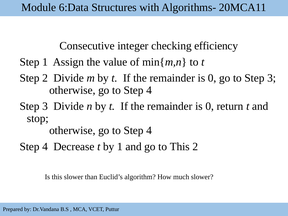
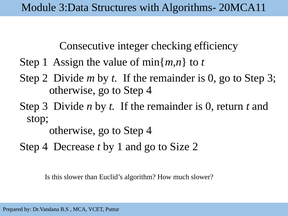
6:Data: 6:Data -> 3:Data (74, 7)
to This: This -> Size (180, 147)
